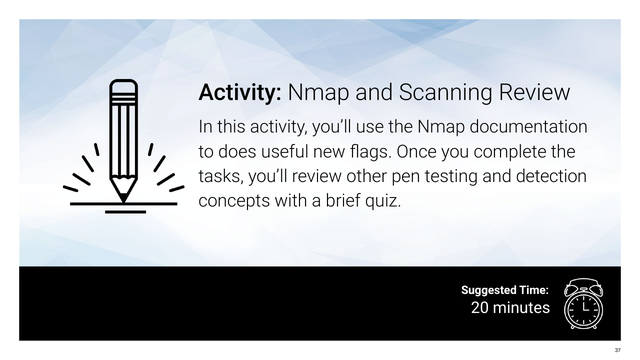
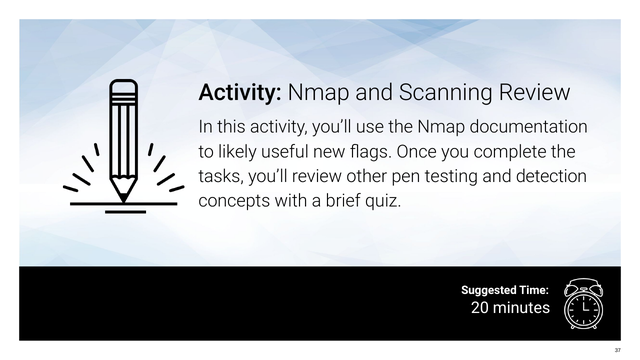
does: does -> likely (237, 152)
